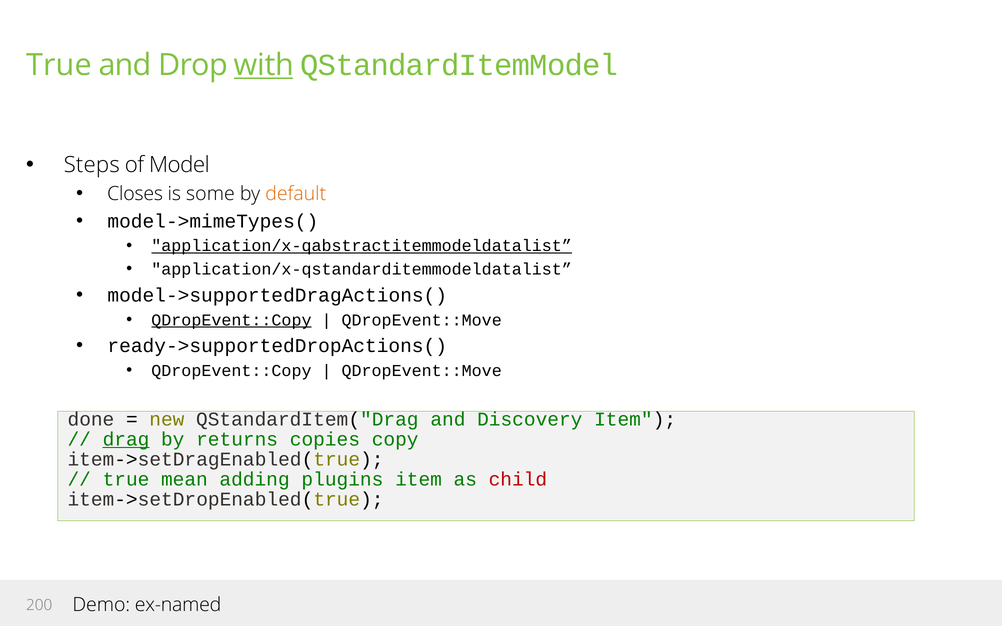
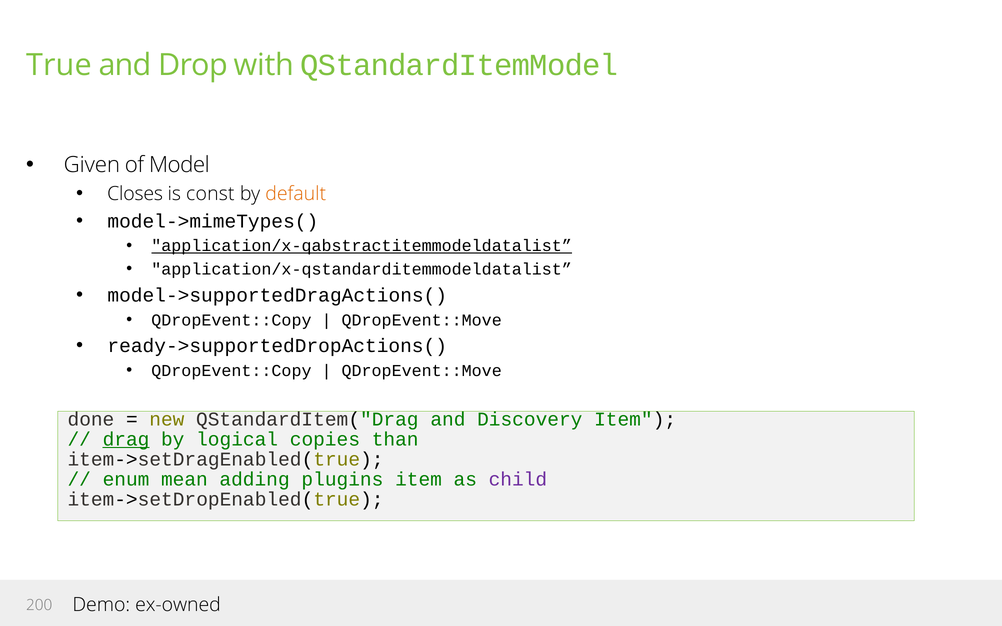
with underline: present -> none (264, 65)
Steps: Steps -> Given (92, 165)
some: some -> const (210, 194)
QDropEvent::Copy underline: present -> none (231, 320)
returns: returns -> logical (237, 439)
copy: copy -> than (395, 439)
true: true -> enum (126, 480)
child colour: red -> purple (518, 480)
ex-named: ex-named -> ex-owned (178, 605)
